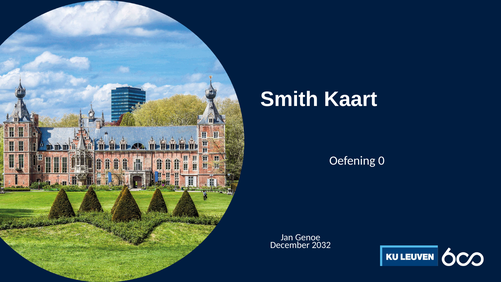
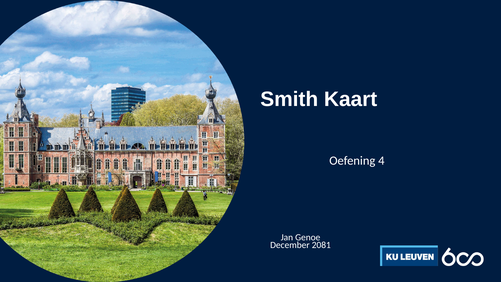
0: 0 -> 4 (381, 161)
2032: 2032 -> 2081 (321, 245)
